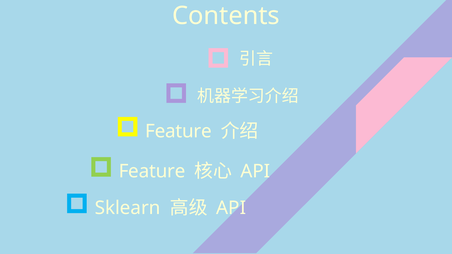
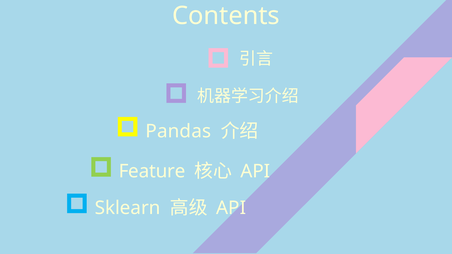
Feature: Feature -> Pandas (178, 131)
